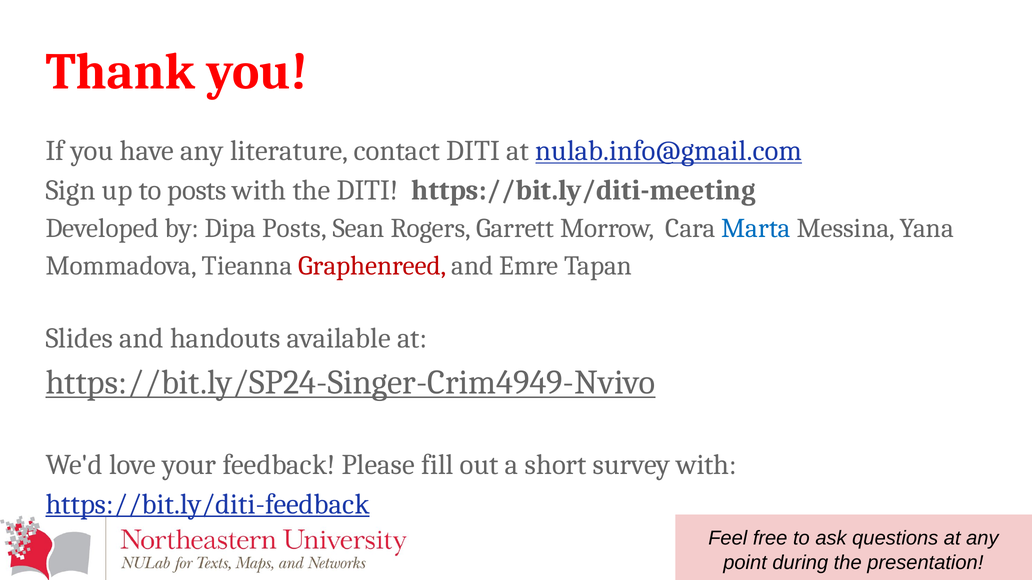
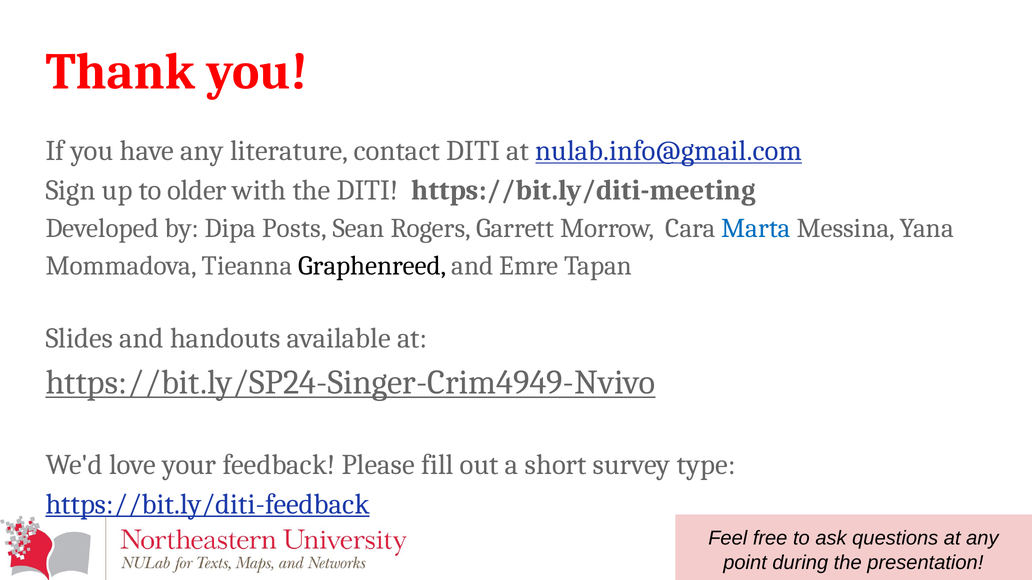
to posts: posts -> older (197, 190)
Graphenreed colour: red -> black (372, 266)
survey with: with -> type (706, 465)
